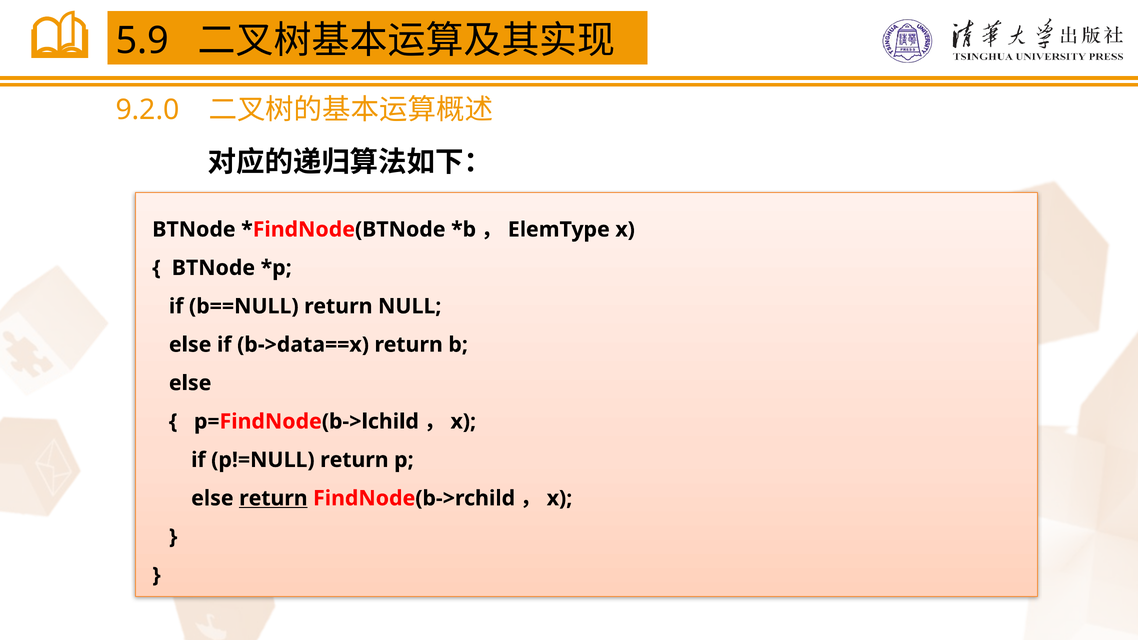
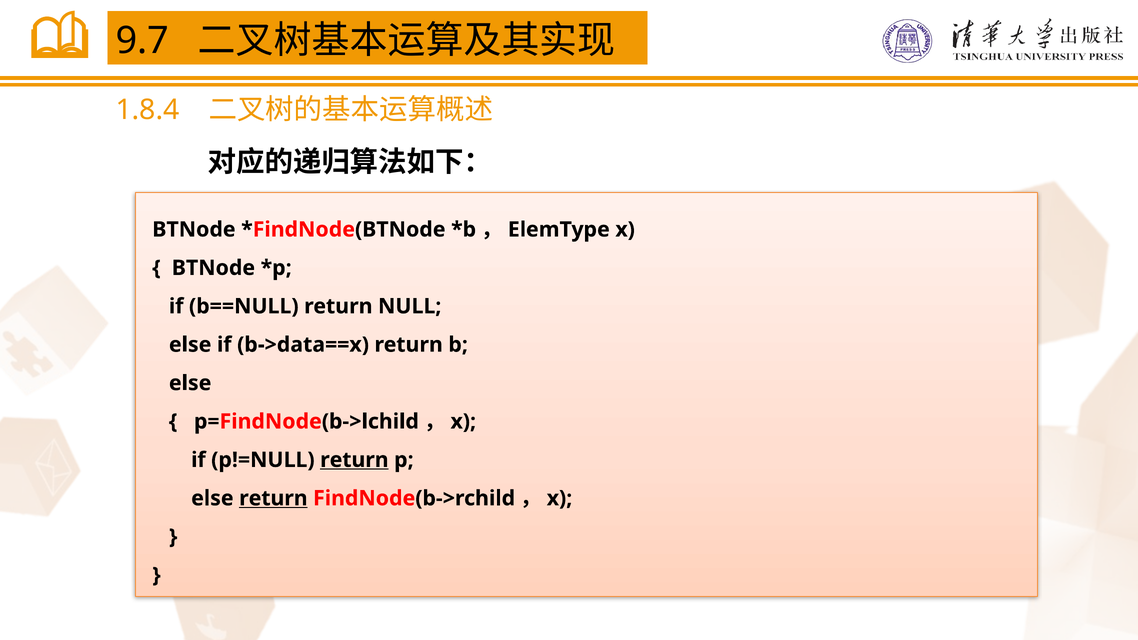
5.9: 5.9 -> 9.7 (142, 41)
9.2.0: 9.2.0 -> 1.8.4 (148, 110)
return underline: none -> present (354, 460)
